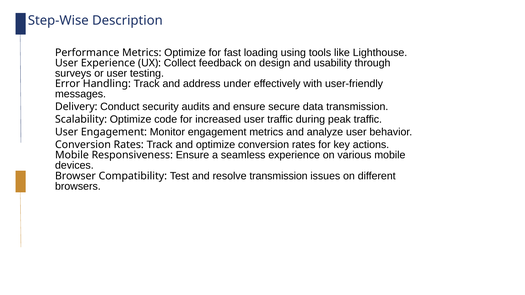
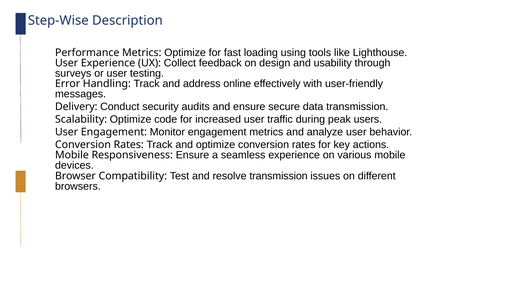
under: under -> online (237, 84)
peak traffic: traffic -> users (368, 120)
